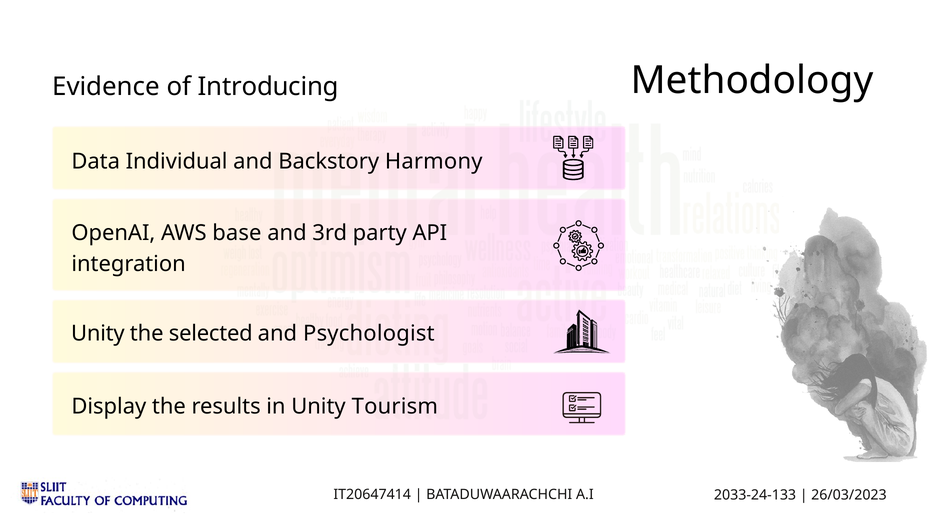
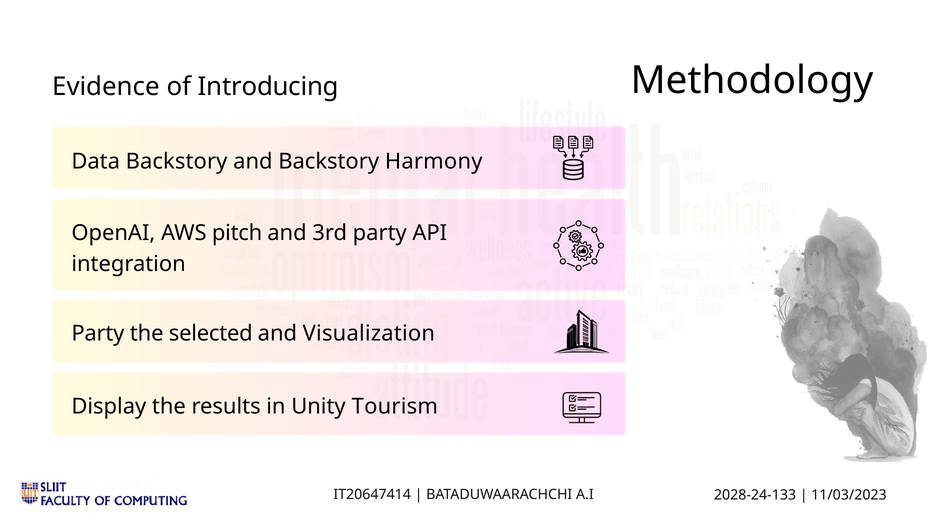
Data Individual: Individual -> Backstory (177, 161)
base: base -> pitch (237, 233)
Unity: Unity -> Party (98, 333)
Psychologist: Psychologist -> Visualization (369, 333)
2033-24-133: 2033-24-133 -> 2028-24-133 (755, 495)
26/03/2023: 26/03/2023 -> 11/03/2023 (849, 495)
